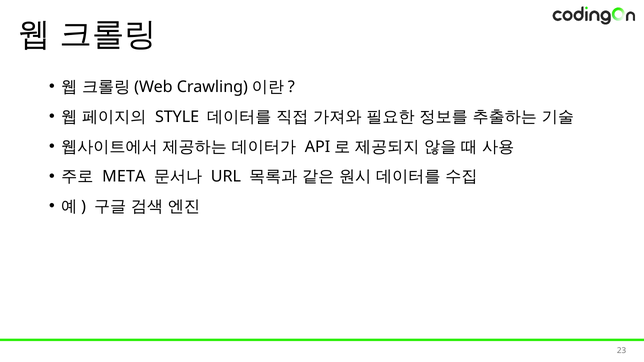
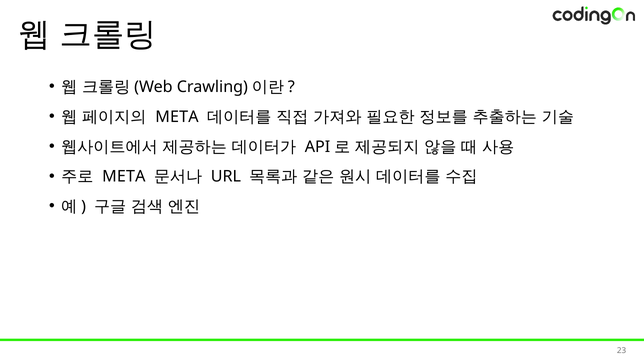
STYLE: STYLE -> META (177, 117)
